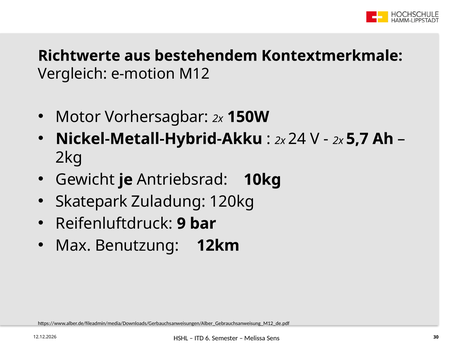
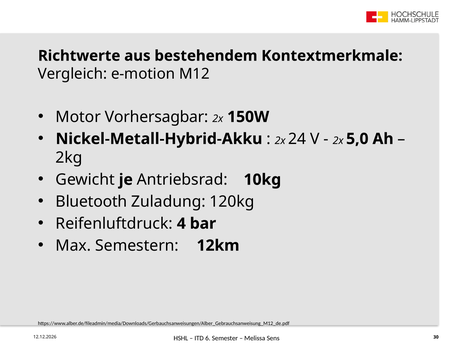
5,7: 5,7 -> 5,0 (357, 139)
Skatepark: Skatepark -> Bluetooth (91, 201)
9: 9 -> 4 (181, 223)
Benutzung: Benutzung -> Semestern (137, 245)
